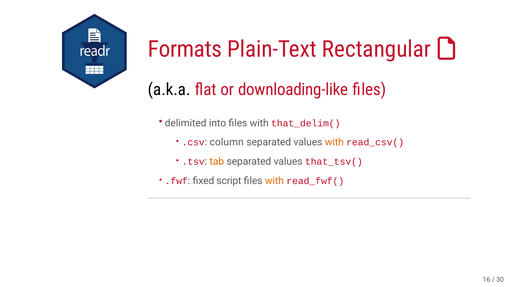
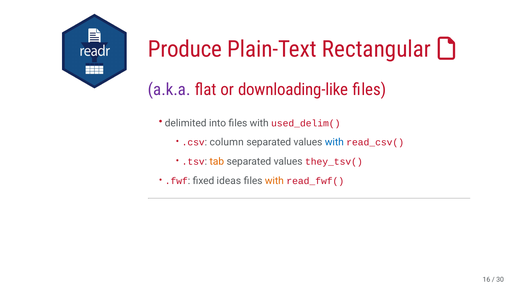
Formats: Formats -> Produce (185, 49)
a.k.a colour: black -> purple (169, 90)
that_delim(: that_delim( -> used_delim( (306, 123)
with colour: orange -> blue (334, 142)
that_tsv(: that_tsv( -> they_tsv( (334, 162)
script: script -> ideas (229, 181)
